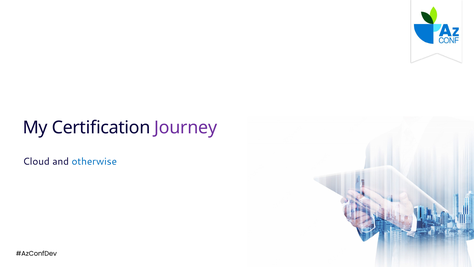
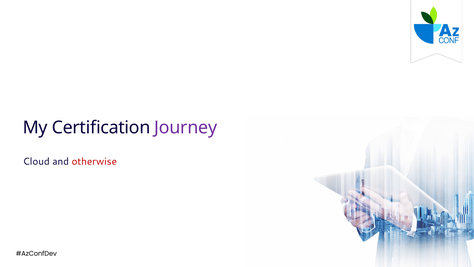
otherwise colour: blue -> red (94, 161)
